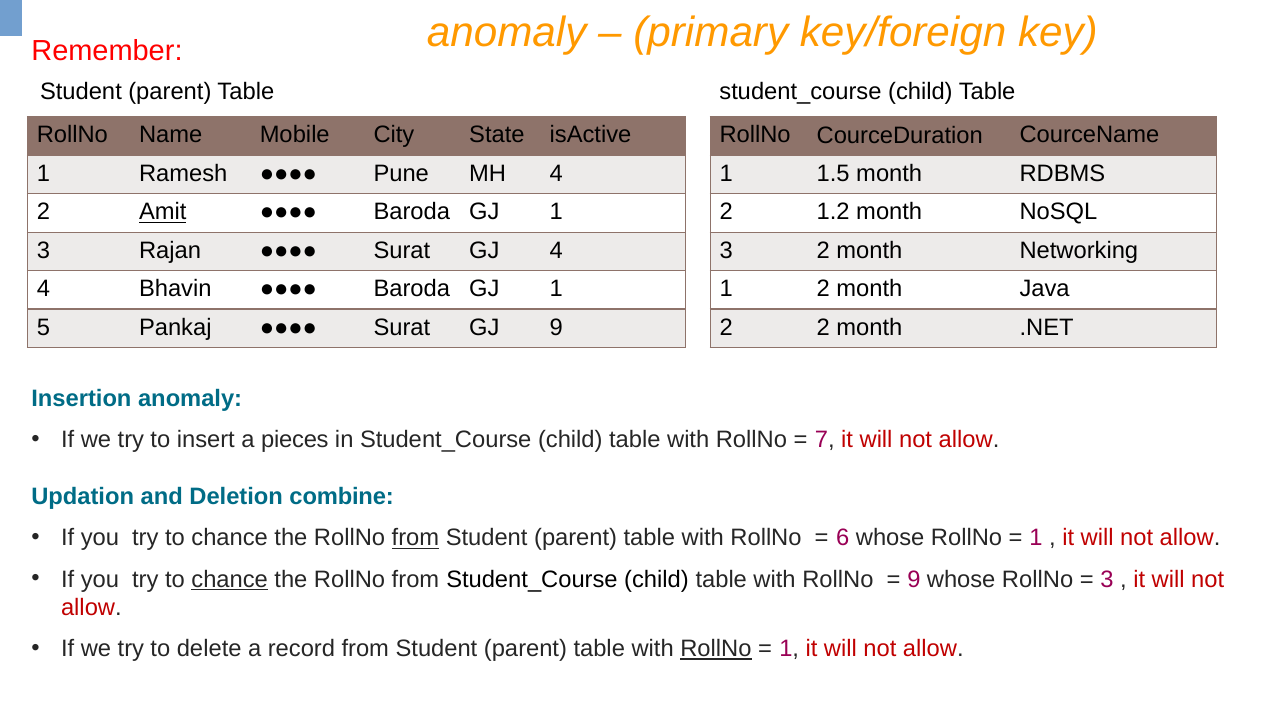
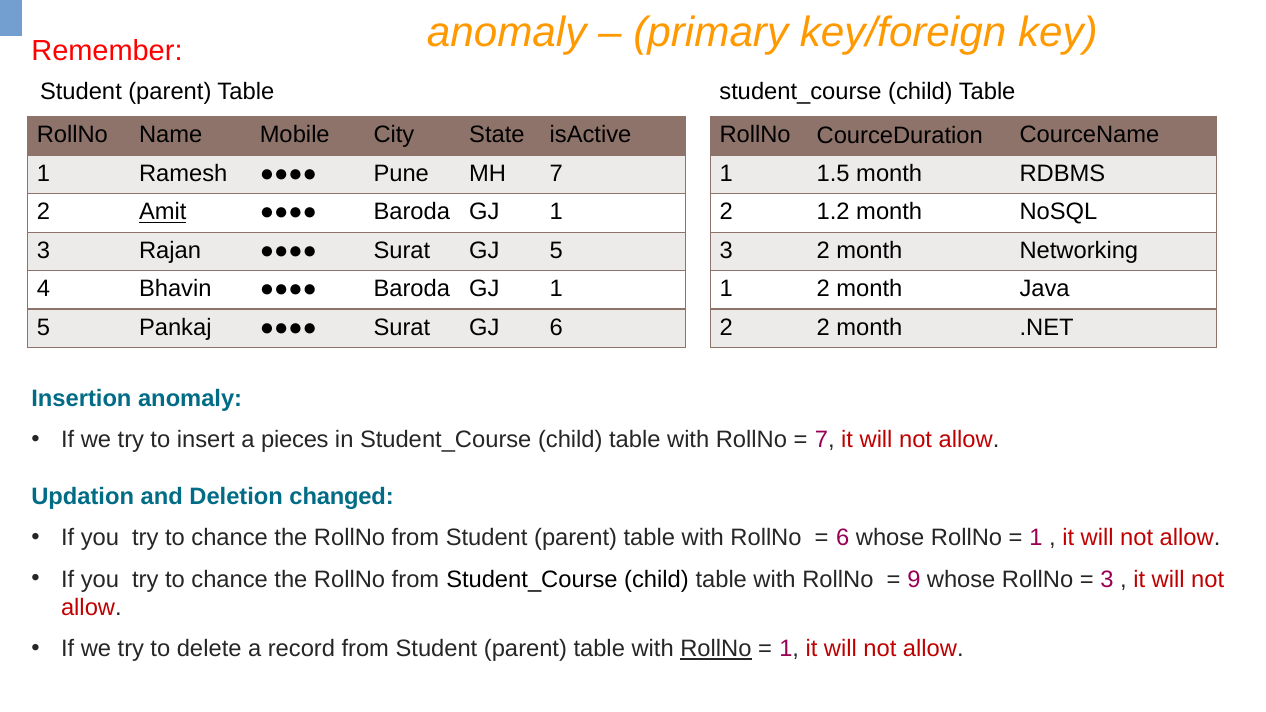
MH 4: 4 -> 7 (556, 174)
GJ 4: 4 -> 5 (556, 251)
GJ 9: 9 -> 6 (556, 328)
combine: combine -> changed (342, 497)
from underline: present -> none (415, 538)
chance underline: present -> none (230, 579)
